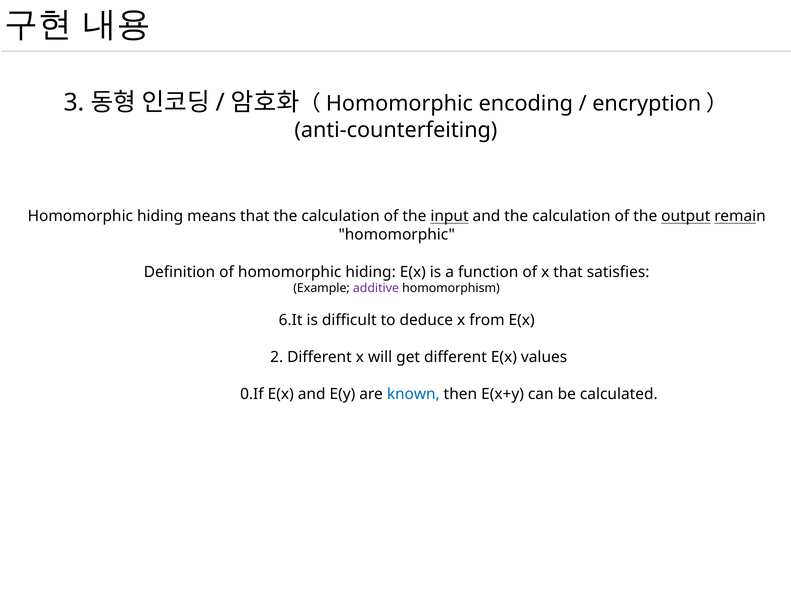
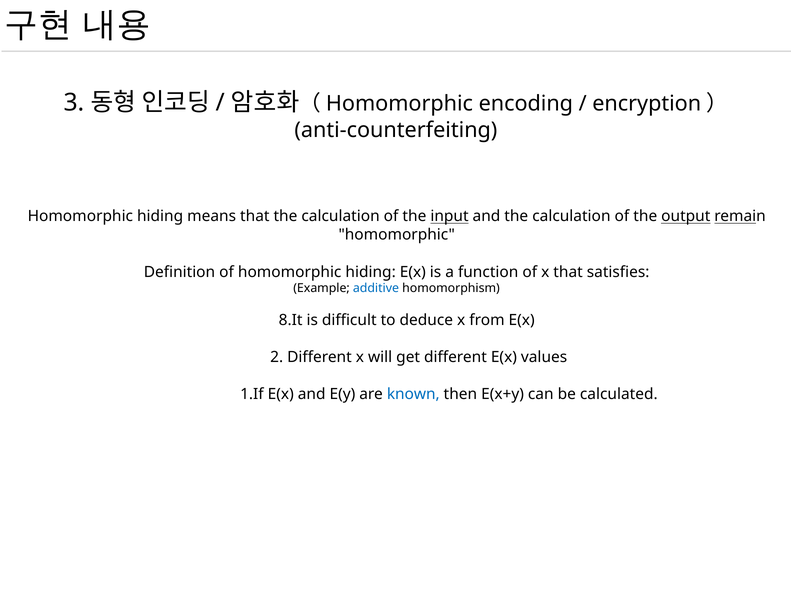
additive colour: purple -> blue (376, 289)
6.It: 6.It -> 8.It (291, 320)
0.If: 0.If -> 1.If (252, 394)
